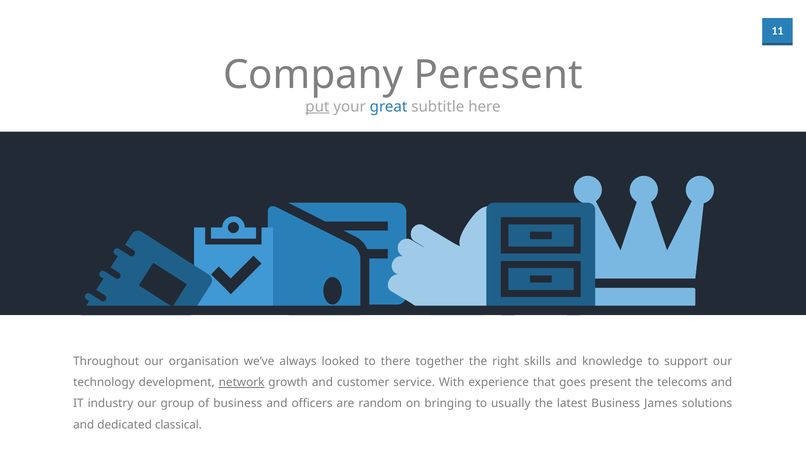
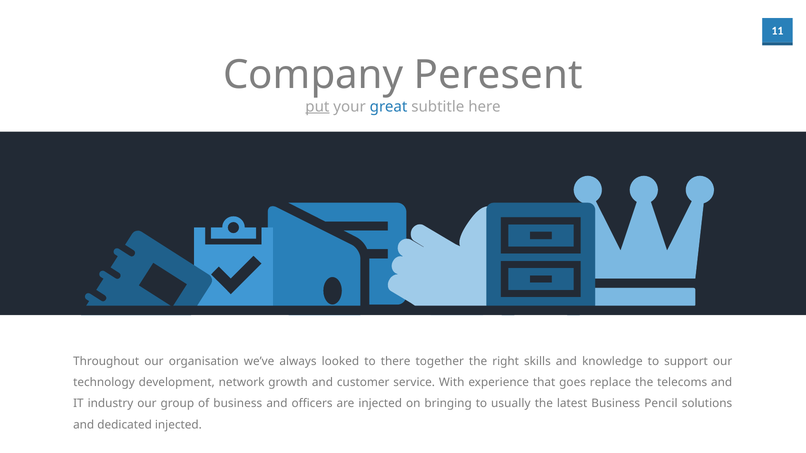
network underline: present -> none (242, 383)
present: present -> replace (610, 383)
are random: random -> injected (380, 404)
James: James -> Pencil (661, 404)
dedicated classical: classical -> injected (178, 425)
